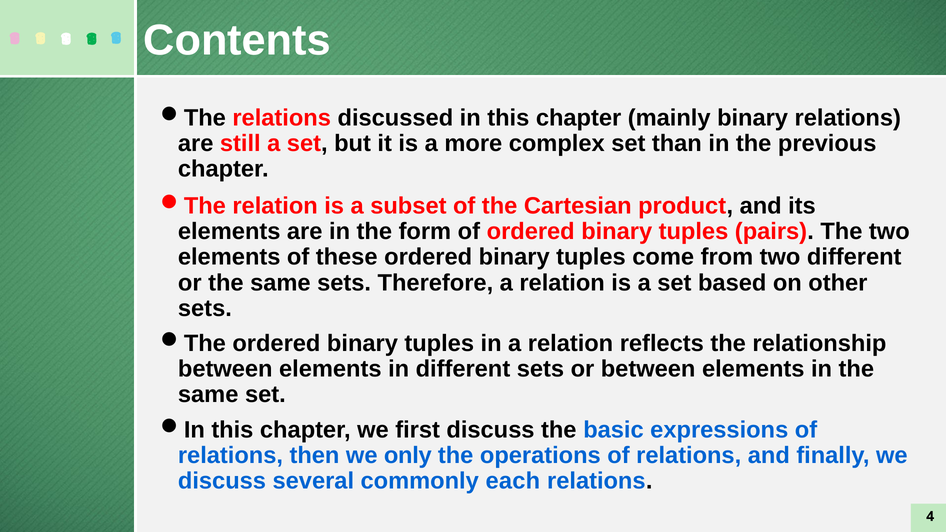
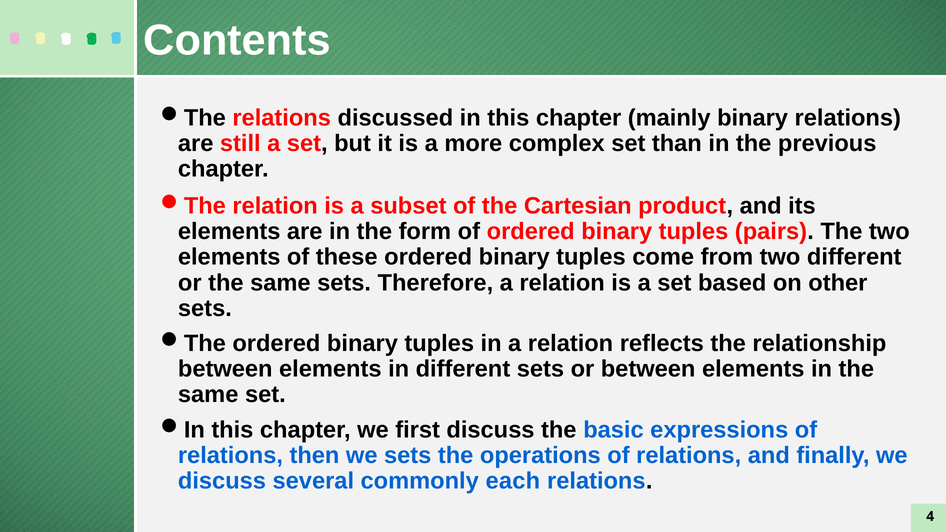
we only: only -> sets (408, 456)
